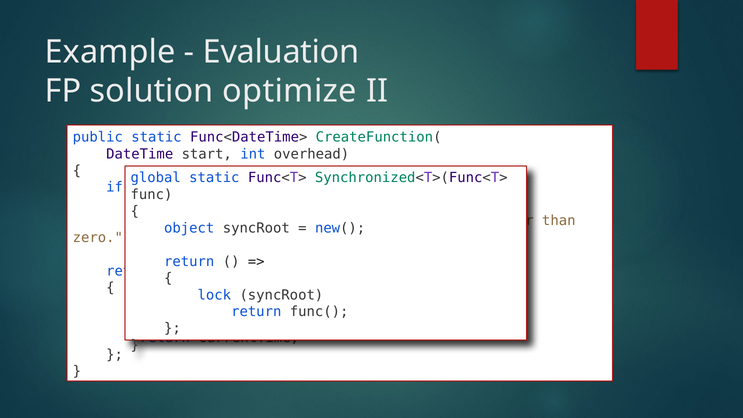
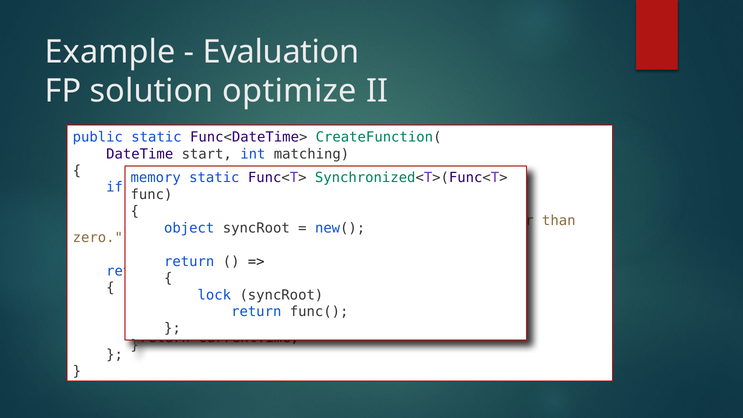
overhead: overhead -> matching (312, 154)
global: global -> memory (156, 178)
